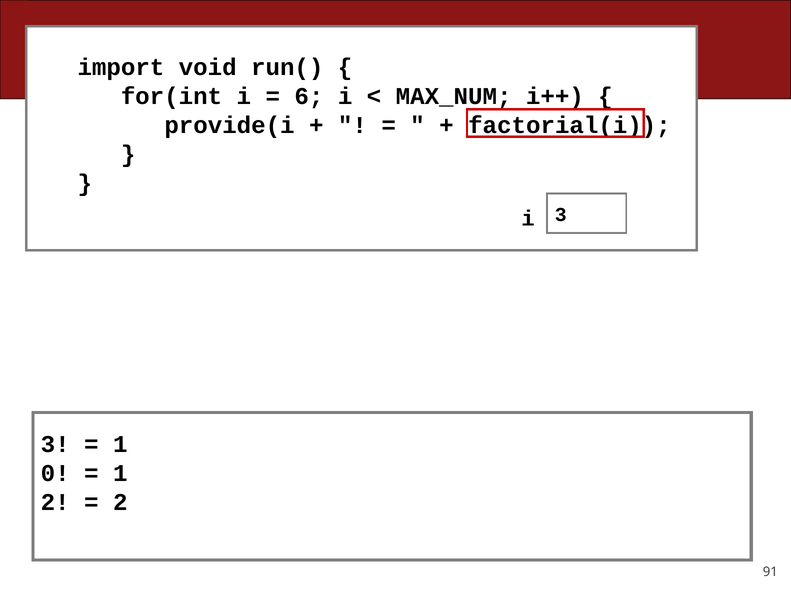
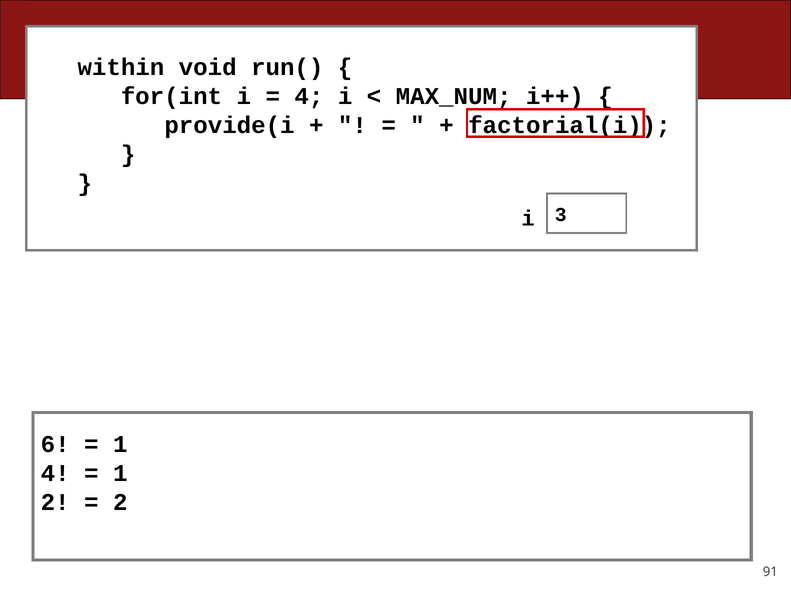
import: import -> within (121, 67)
6: 6 -> 4 (309, 96)
3: 3 -> 6 (55, 445)
0: 0 -> 4 (55, 474)
